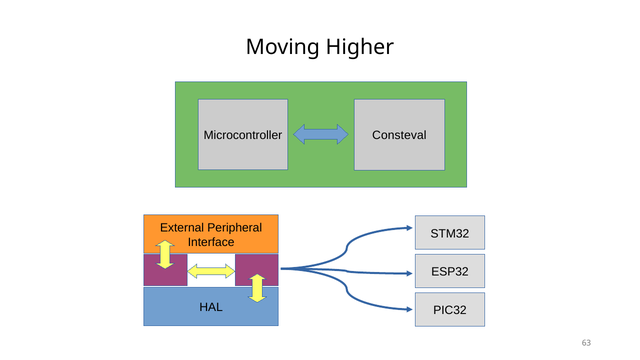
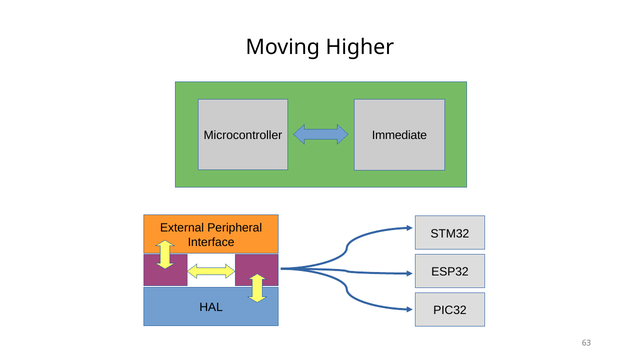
Consteval: Consteval -> Immediate (400, 135)
